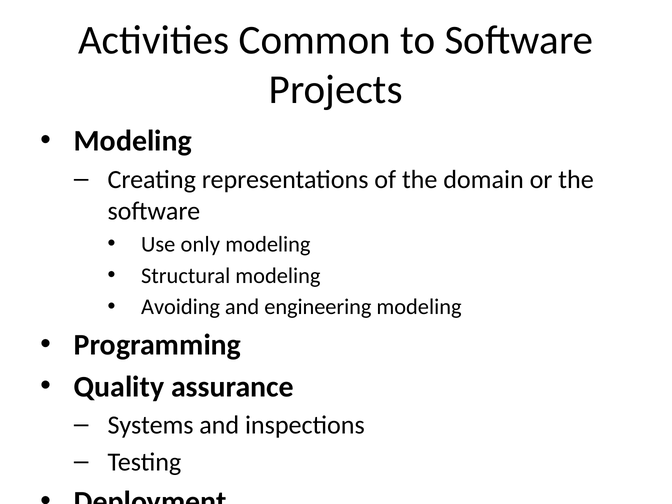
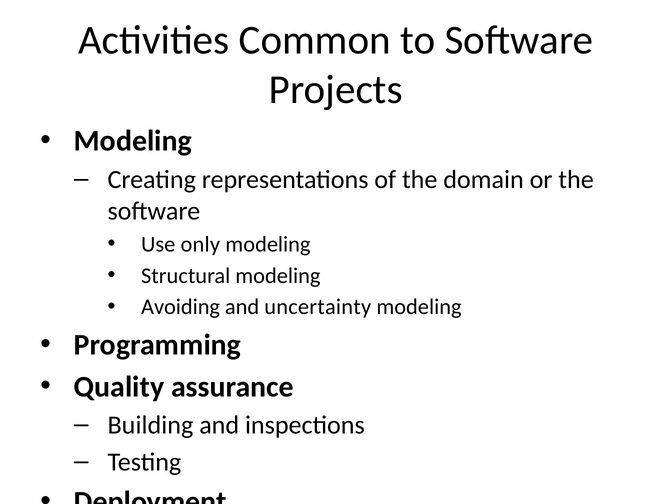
engineering: engineering -> uncertainty (318, 307)
Systems: Systems -> Building (150, 425)
